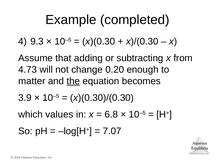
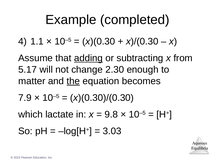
9.3: 9.3 -> 1.1 (37, 42)
adding underline: none -> present (88, 58)
4.73: 4.73 -> 5.17 (28, 70)
0.20: 0.20 -> 2.30 (115, 70)
3.9: 3.9 -> 7.9 (25, 98)
values: values -> lactate (59, 115)
6.8: 6.8 -> 9.8 (111, 115)
7.07: 7.07 -> 3.03 (112, 131)
